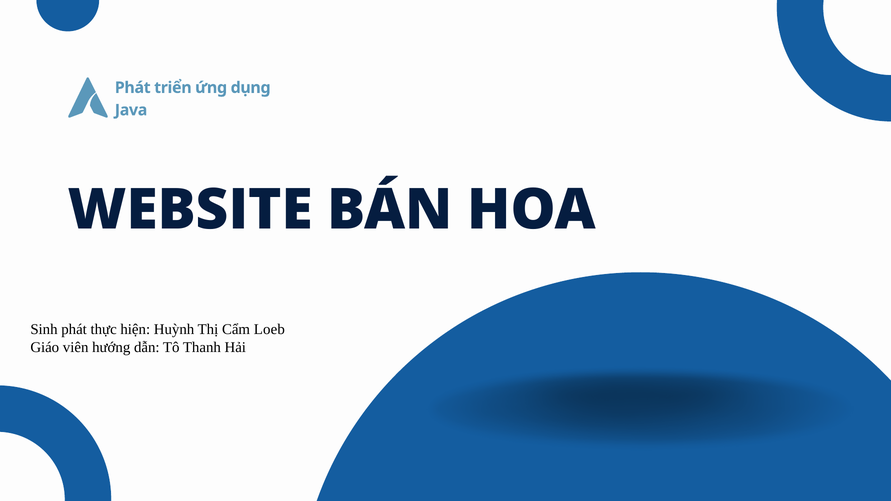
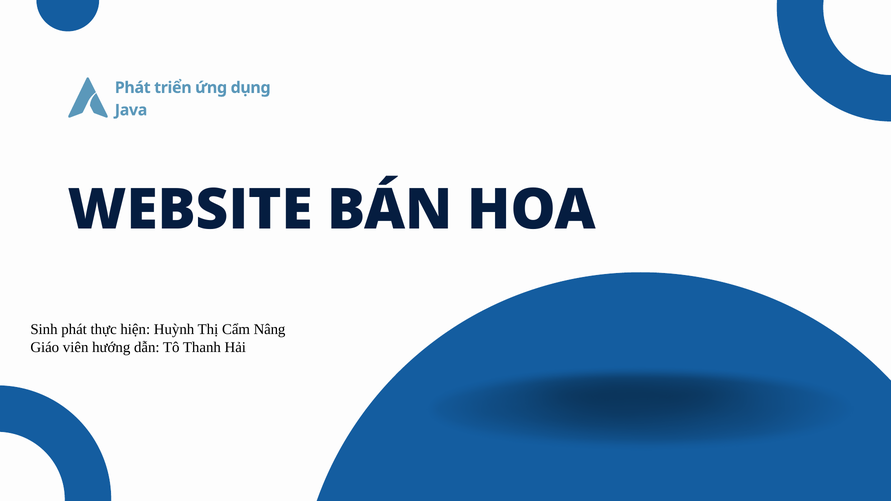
Loeb: Loeb -> Nâng (269, 330)
